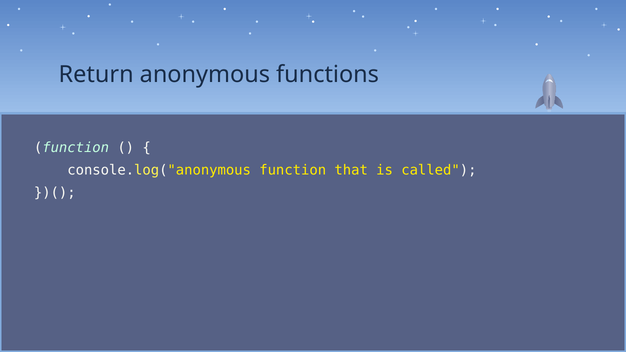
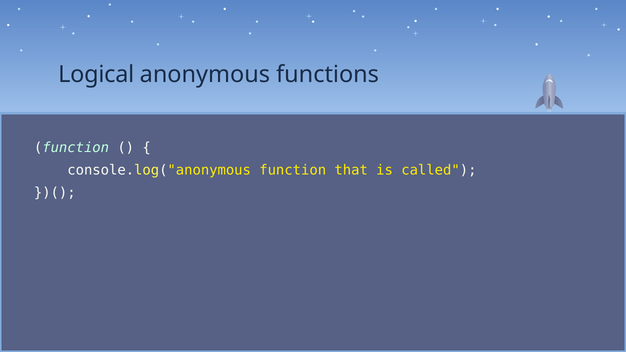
Return: Return -> Logical (96, 74)
